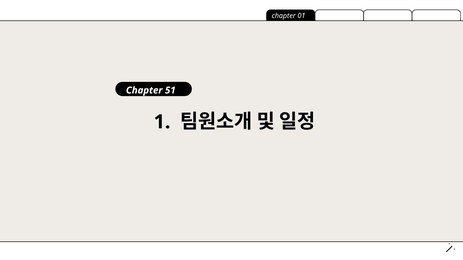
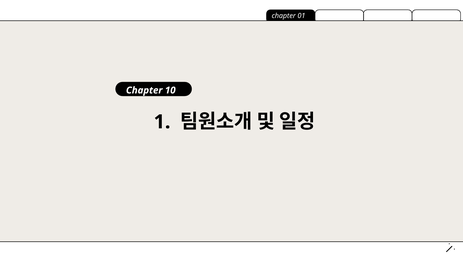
51: 51 -> 10 (170, 90)
